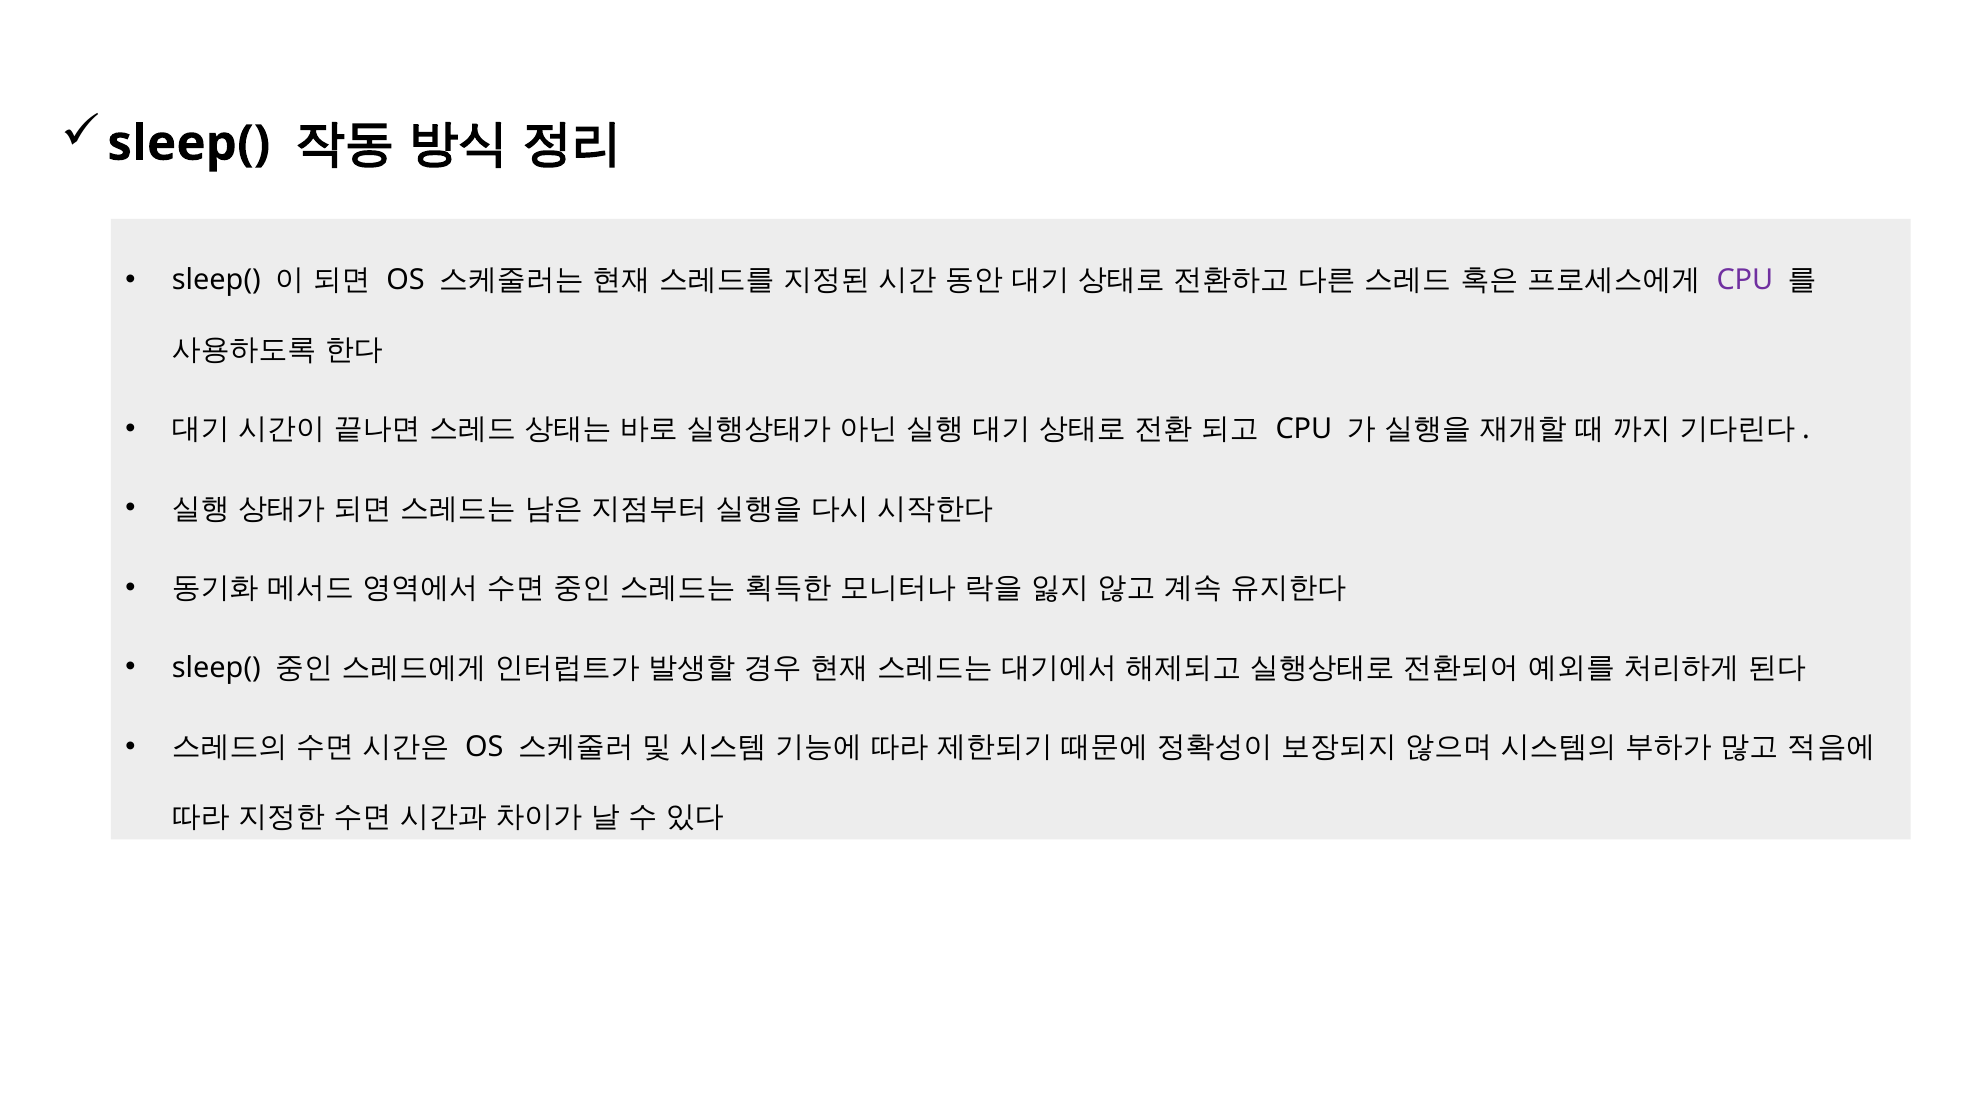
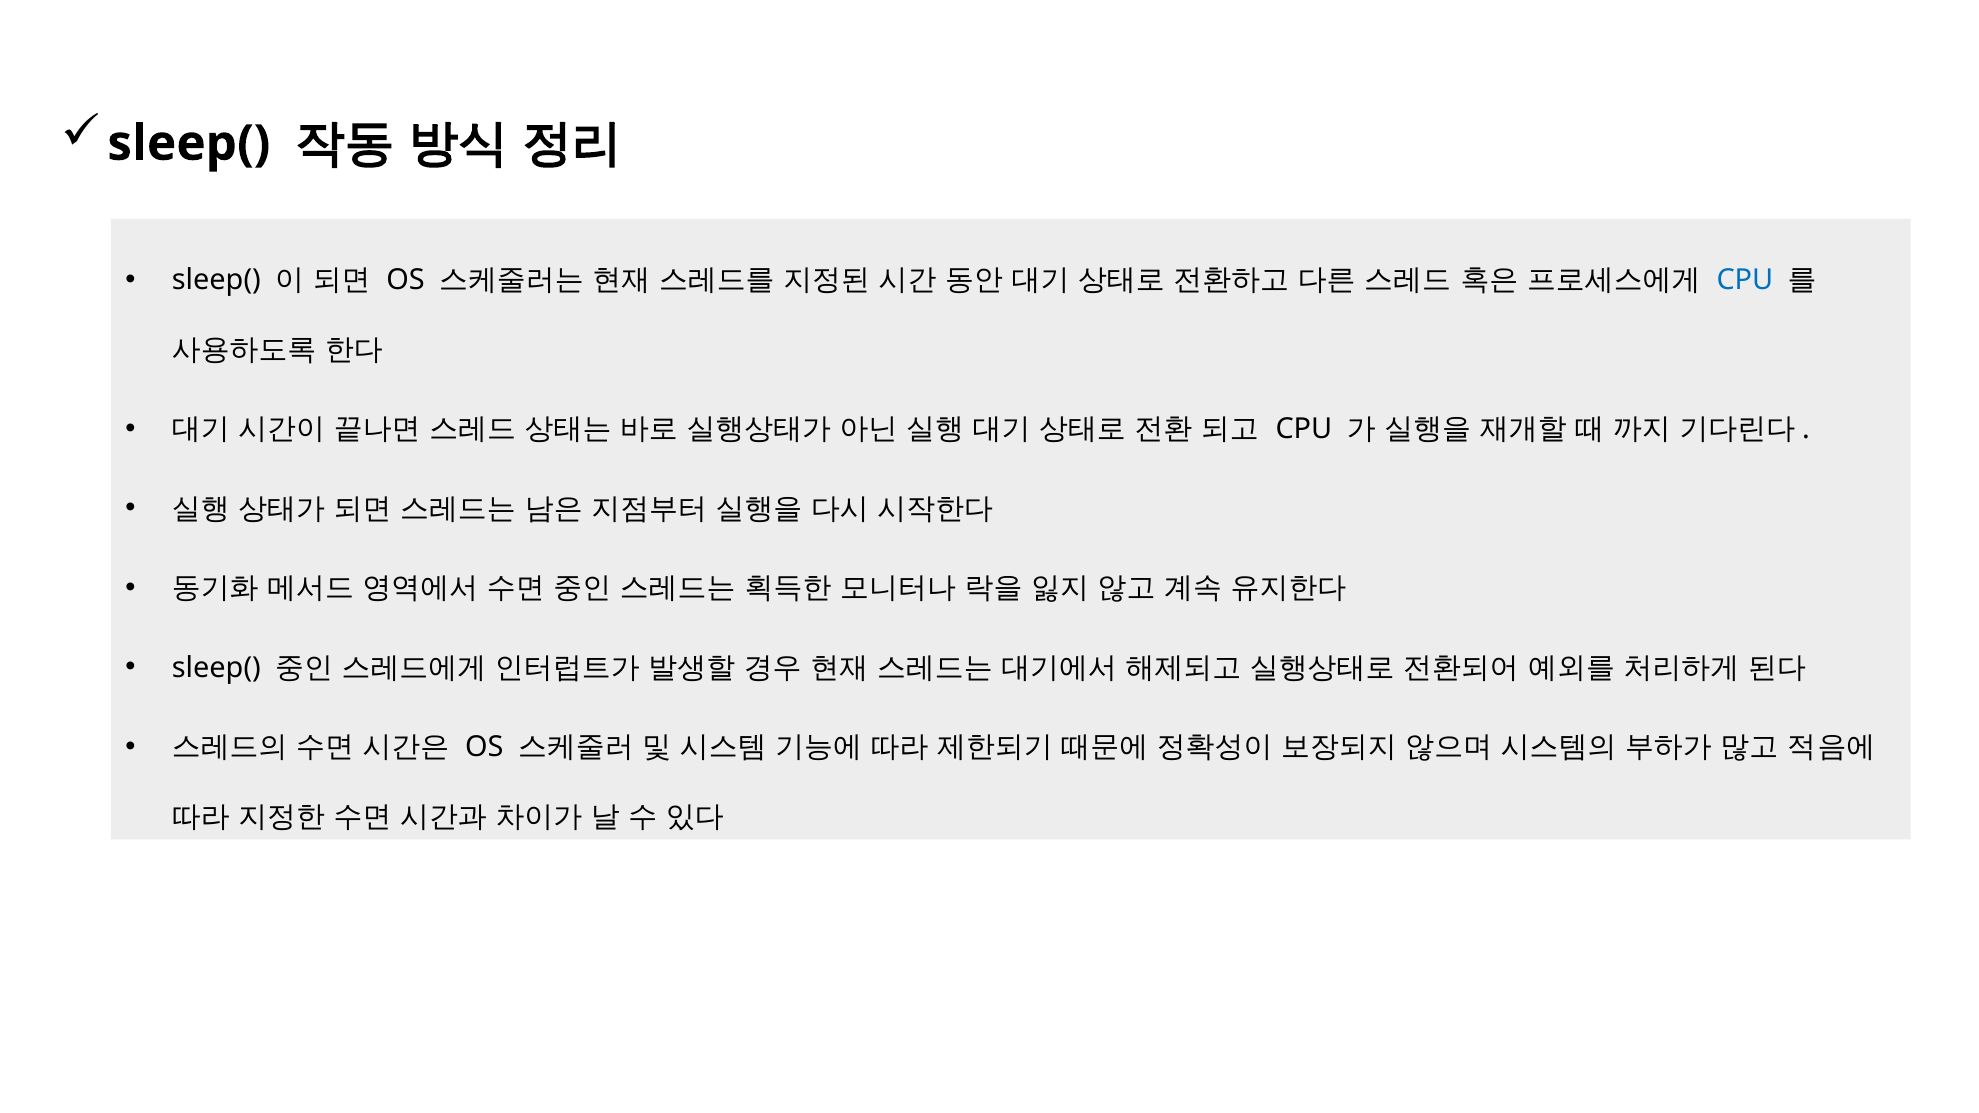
CPU colour: purple -> blue (1745, 280)
